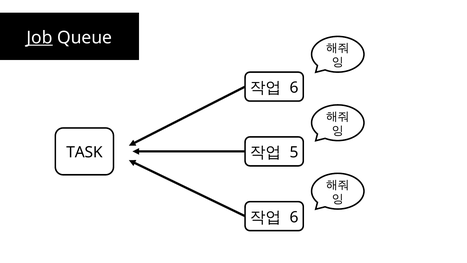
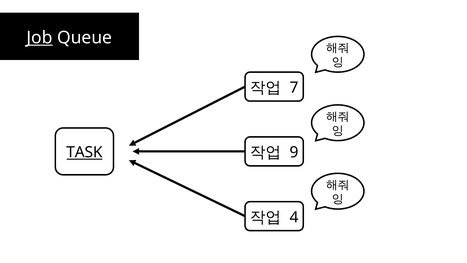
6: 6 -> 7 (294, 88)
5: 5 -> 9 (294, 152)
TASK underline: none -> present (84, 152)
6: 6 -> 4 (294, 217)
